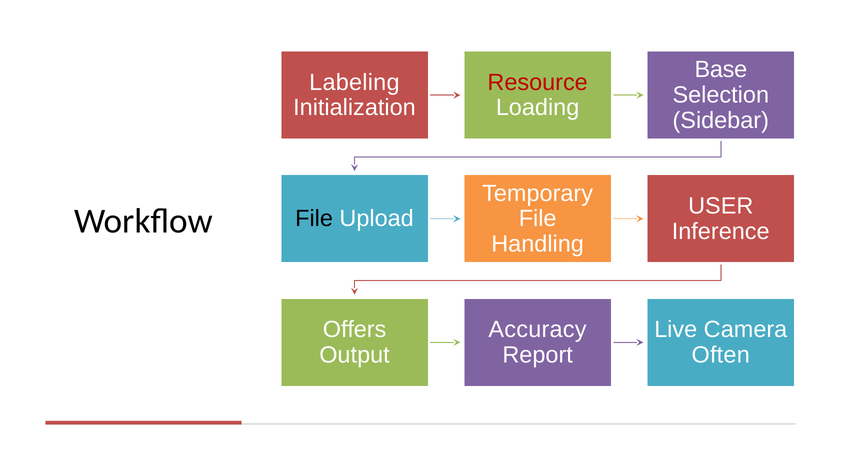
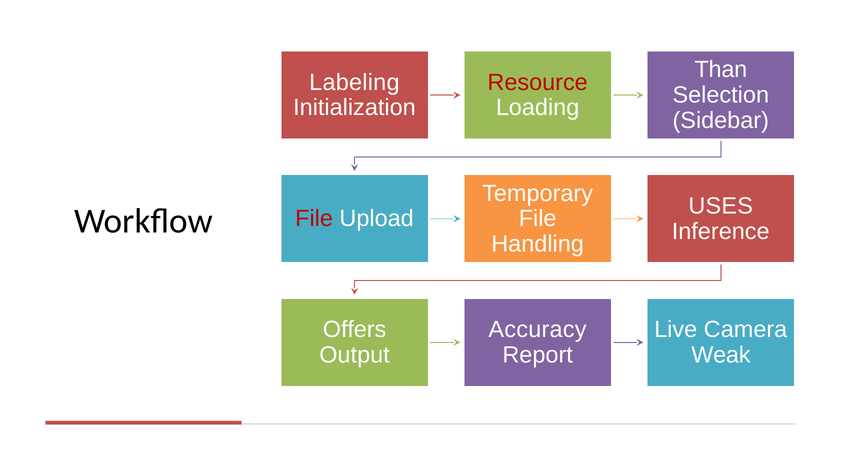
Base: Base -> Than (721, 70)
USER: USER -> USES (721, 206)
File colour: black -> red (314, 219)
Often: Often -> Weak (721, 355)
